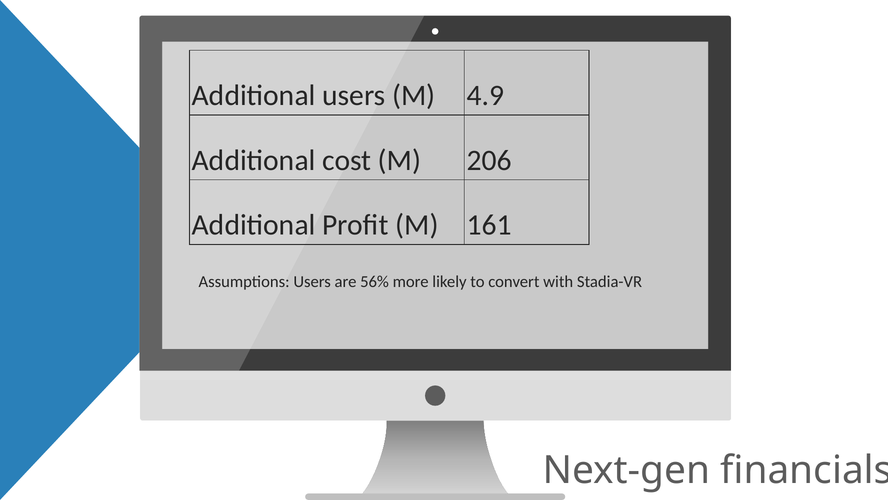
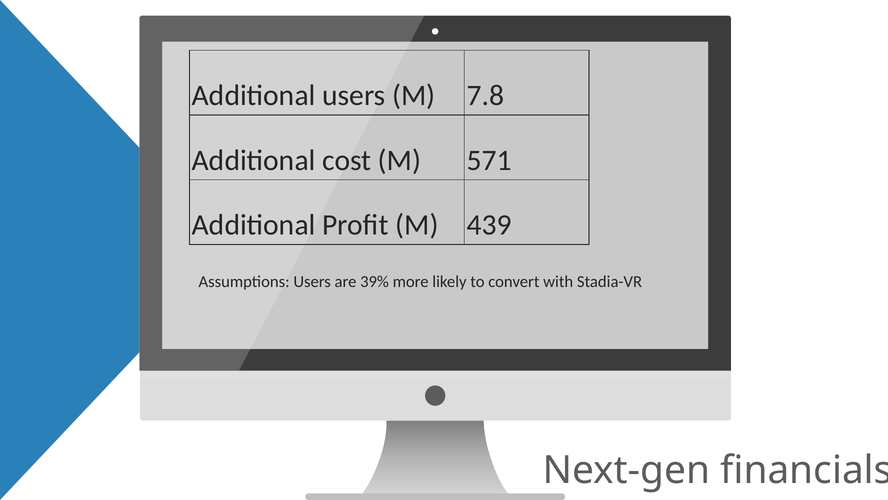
4.9: 4.9 -> 7.8 (485, 96)
206: 206 -> 571 (489, 160)
161: 161 -> 439 (489, 225)
56%: 56% -> 39% (375, 281)
